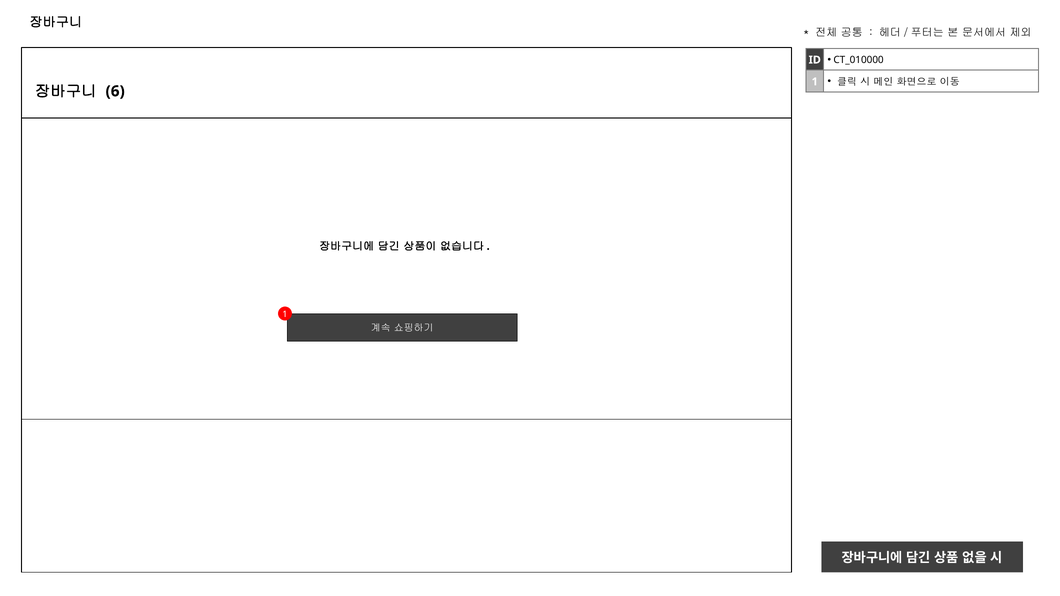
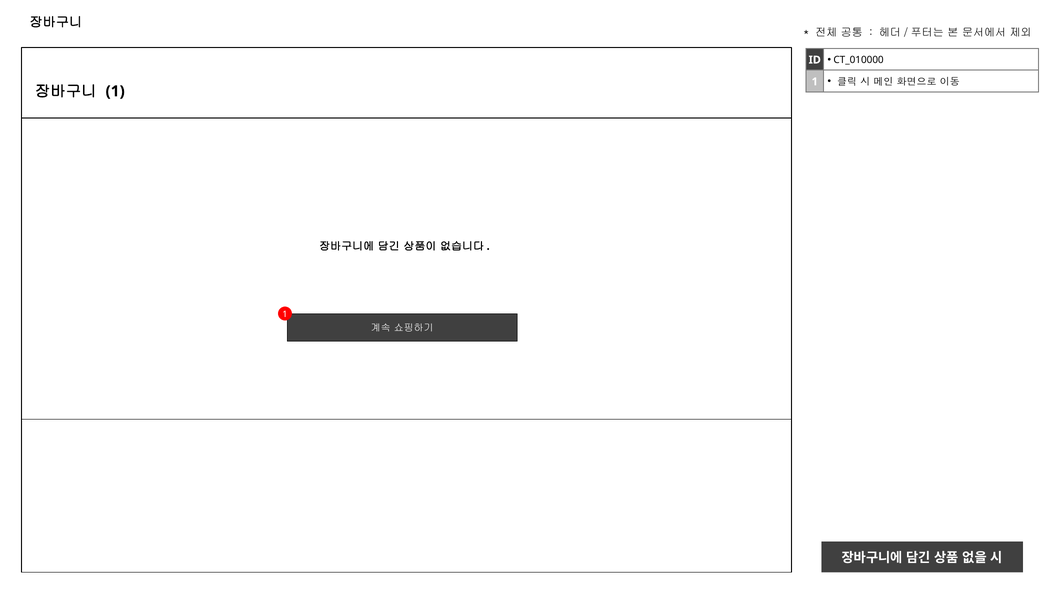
6: 6 -> 1 (115, 91)
